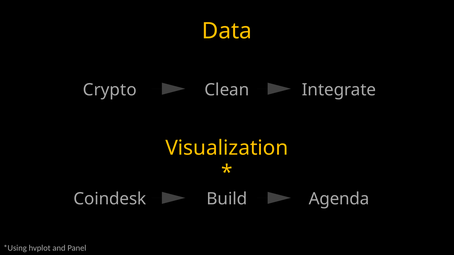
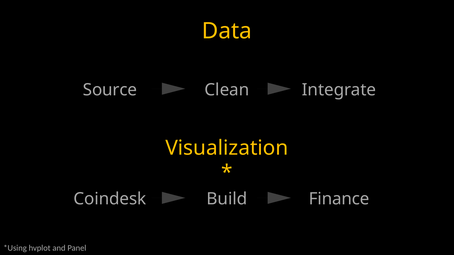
Crypto: Crypto -> Source (110, 90)
Agenda: Agenda -> Finance (339, 199)
